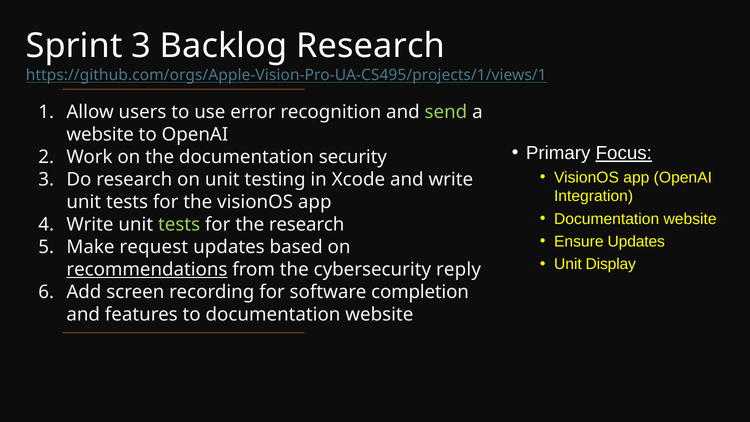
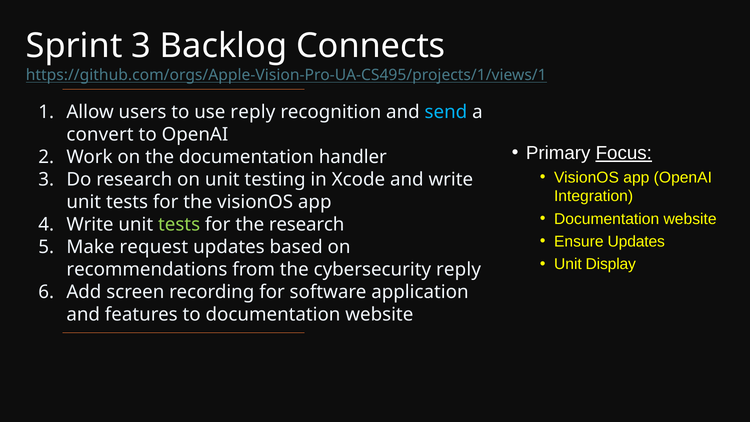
Backlog Research: Research -> Connects (371, 46)
use error: error -> reply (253, 112)
send colour: light green -> light blue (446, 112)
website: website -> convert (100, 135)
security: security -> handler (353, 157)
recommendations underline: present -> none (147, 270)
completion: completion -> application (420, 292)
